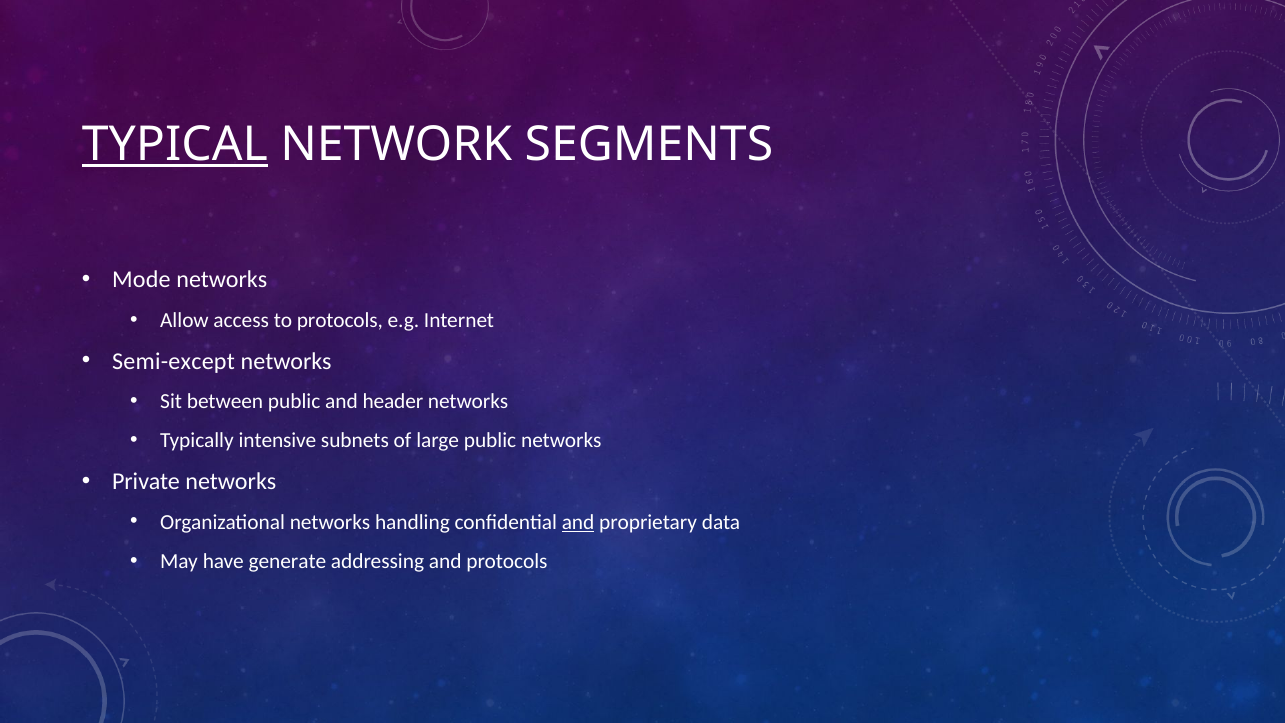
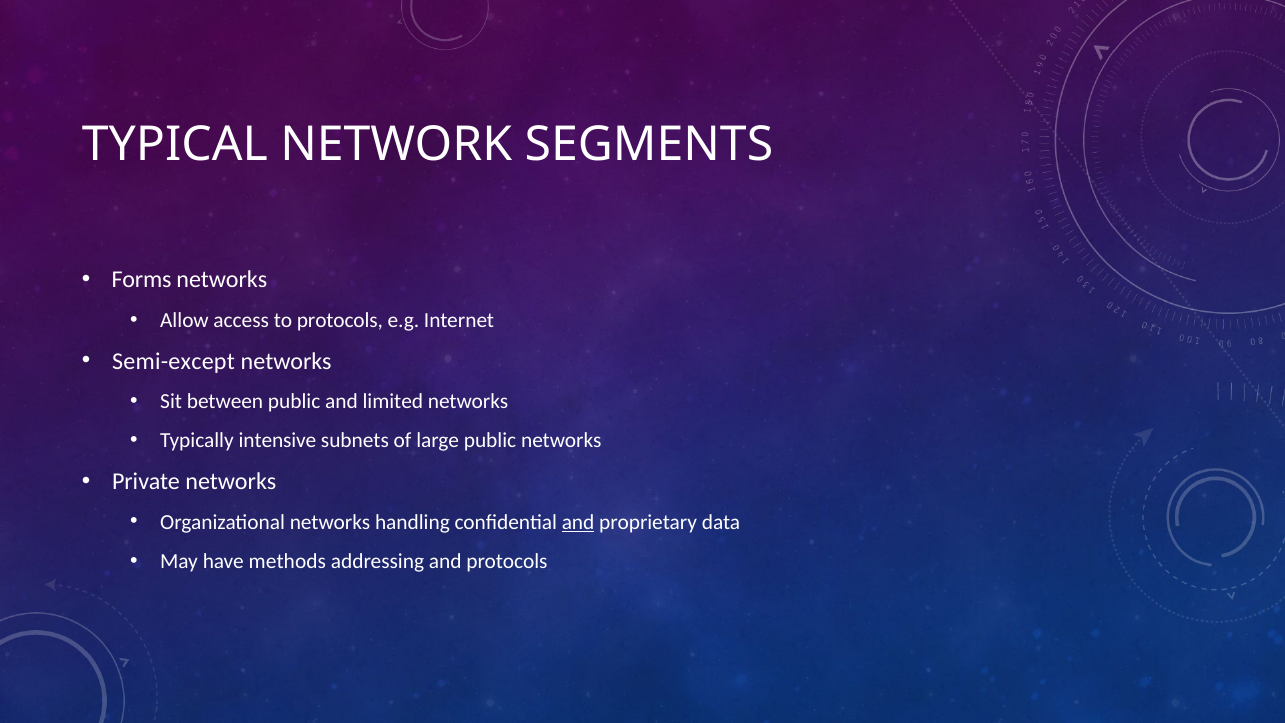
TYPICAL underline: present -> none (175, 144)
Mode: Mode -> Forms (142, 280)
header: header -> limited (393, 402)
generate: generate -> methods (287, 561)
